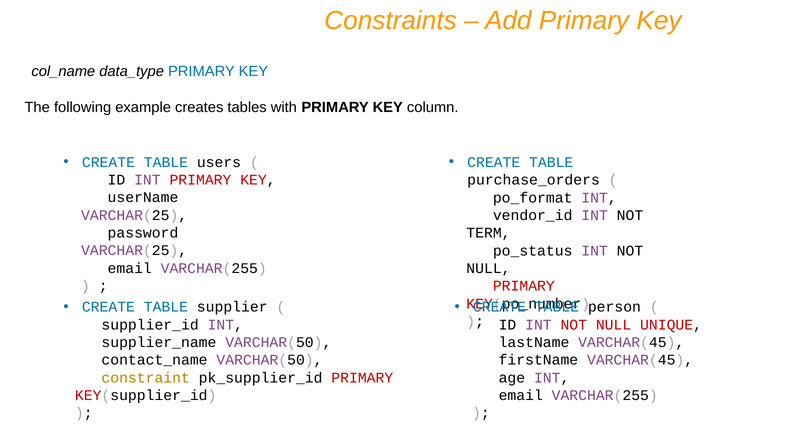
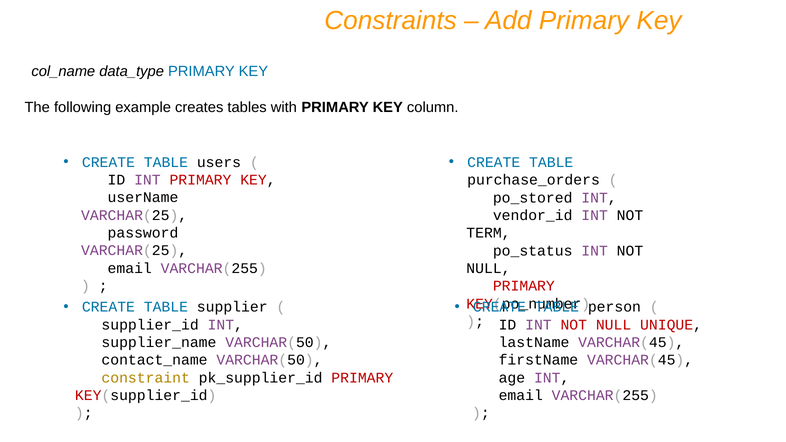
po_format: po_format -> po_stored (533, 198)
